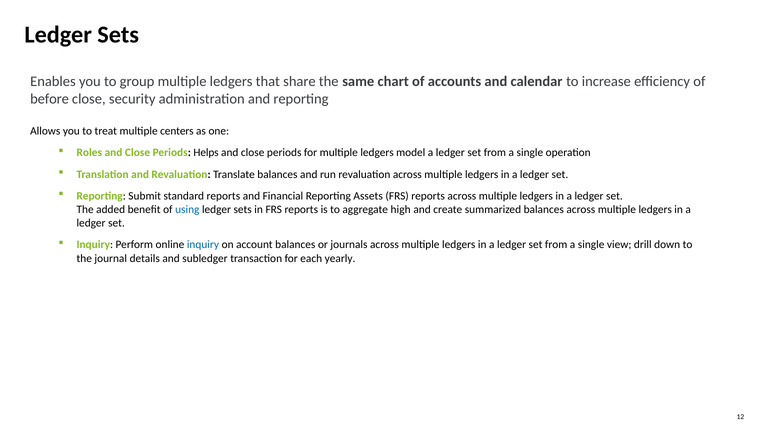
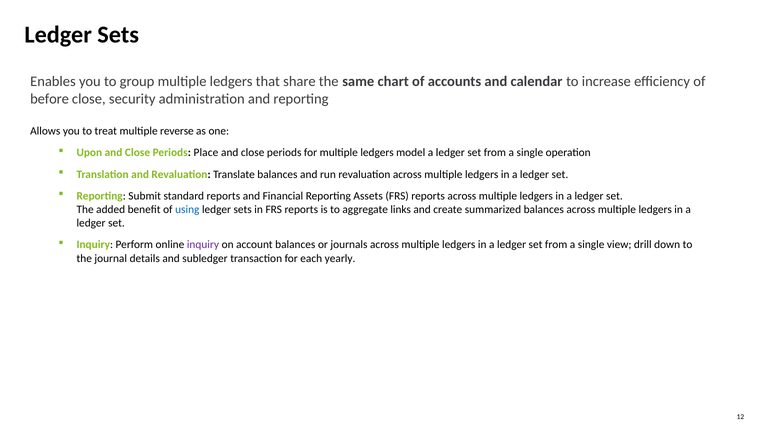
centers: centers -> reverse (177, 131)
Roles: Roles -> Upon (89, 153)
Helps: Helps -> Place (206, 153)
high: high -> links (401, 210)
inquiry colour: blue -> purple (203, 245)
